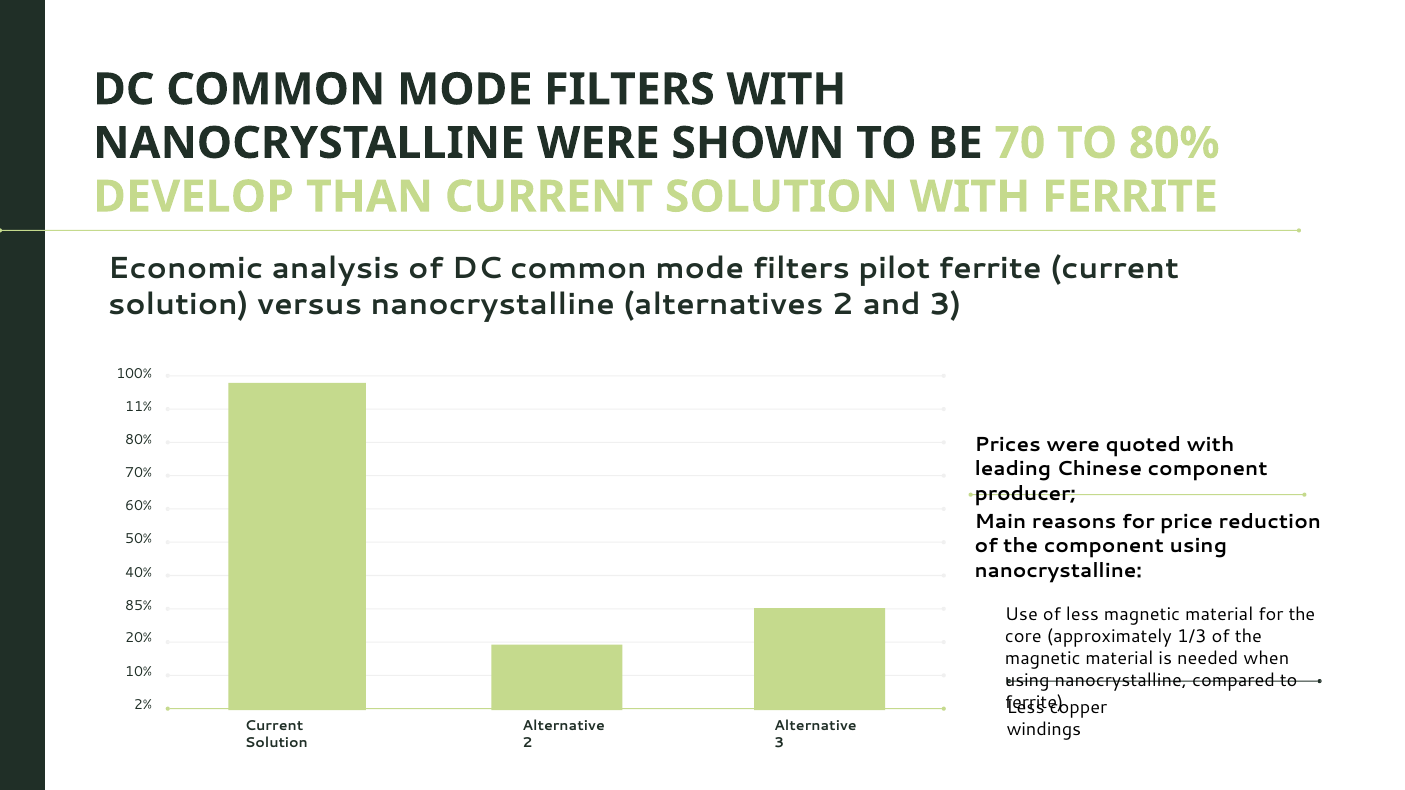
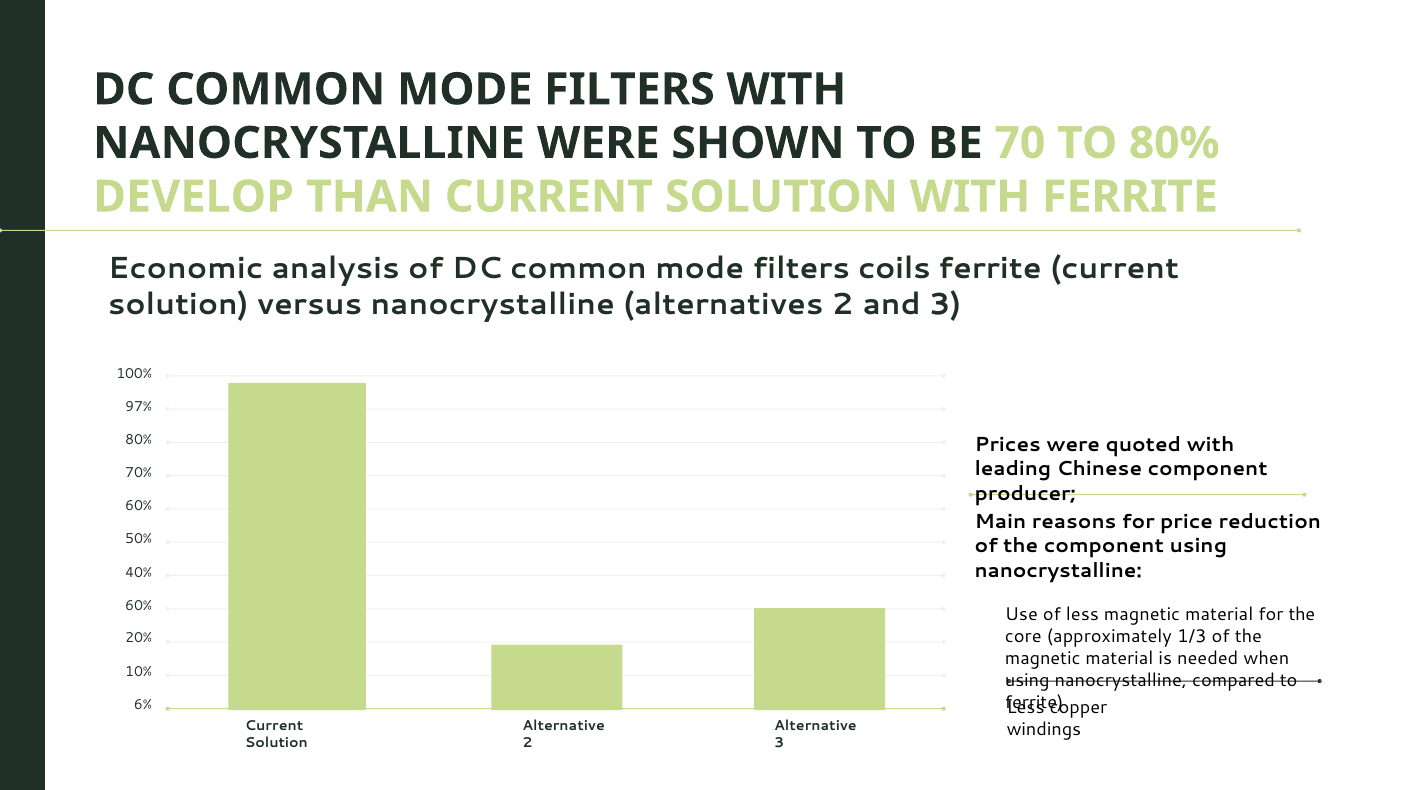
pilot: pilot -> coils (894, 268)
11%: 11% -> 97% (139, 407)
85%: 85% -> 60% (139, 606)
2%: 2% -> 6% (143, 705)
